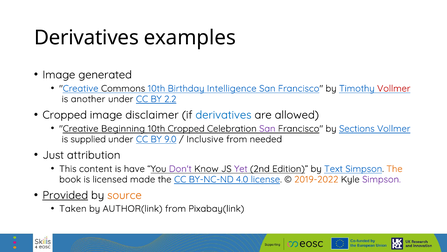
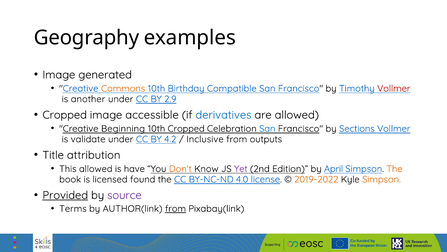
Derivatives: Derivatives -> Geography (86, 38)
Commons colour: black -> orange (123, 88)
Intelligence: Intelligence -> Compatible (232, 88)
2.2: 2.2 -> 2.9 (170, 99)
disclaimer: disclaimer -> accessible (152, 115)
San colour: purple -> blue (267, 128)
supplied: supplied -> validate (88, 139)
9.0: 9.0 -> 4.2 (170, 139)
needed: needed -> outputs (266, 139)
Just: Just -> Title (53, 155)
This content: content -> allowed (96, 168)
Don't colour: purple -> orange (180, 168)
Text: Text -> April (334, 168)
made: made -> found (143, 179)
Simpson colour: purple -> orange (381, 179)
source colour: orange -> purple (124, 195)
Taken: Taken -> Terms (73, 208)
from underline: none -> present (175, 208)
